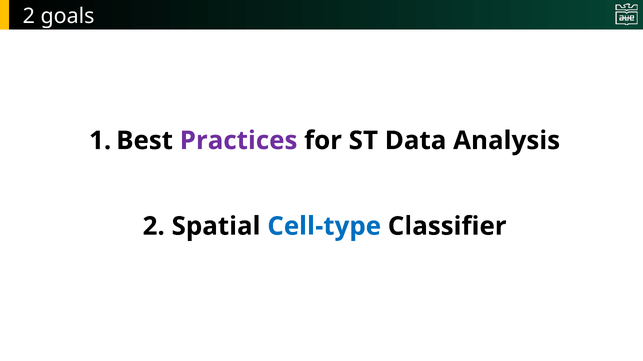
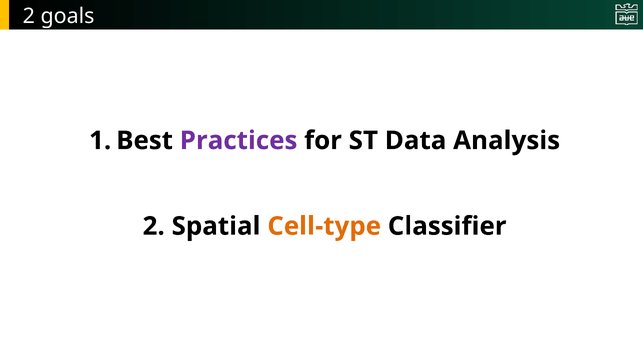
Cell-type colour: blue -> orange (324, 227)
